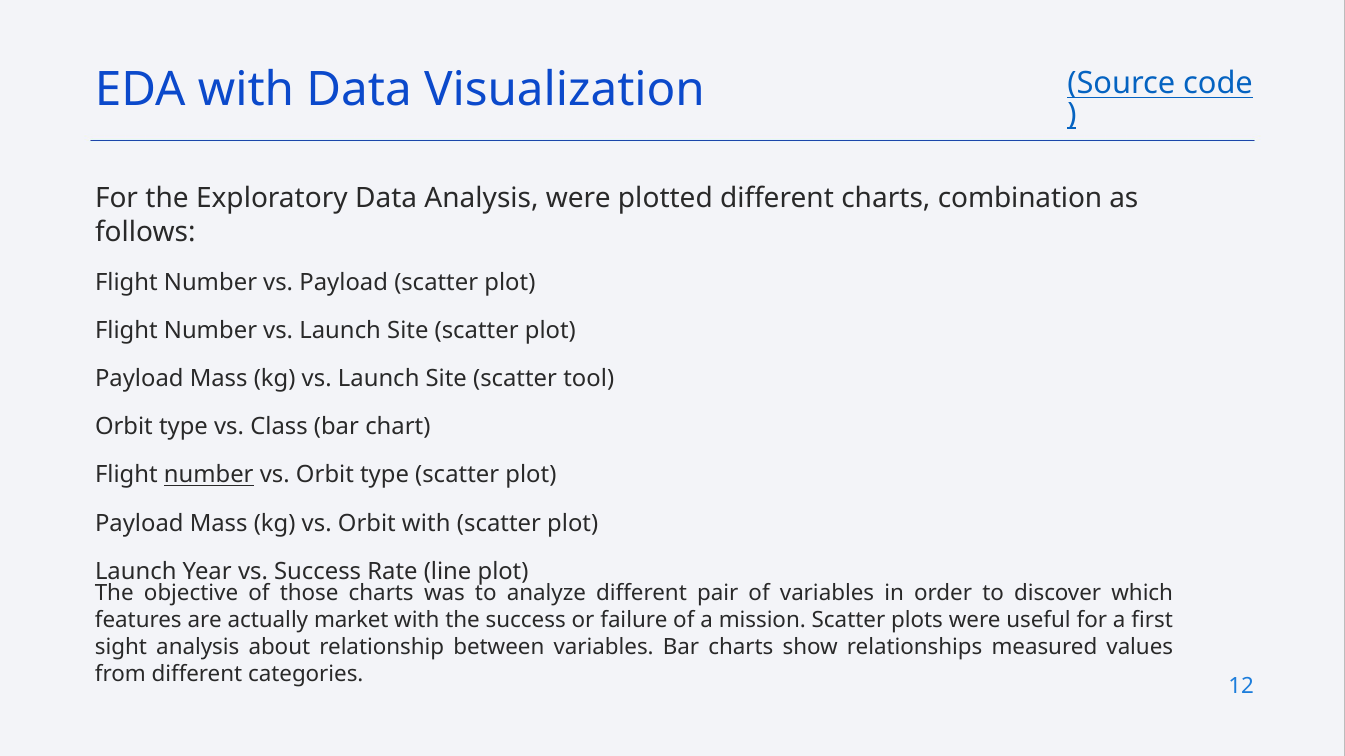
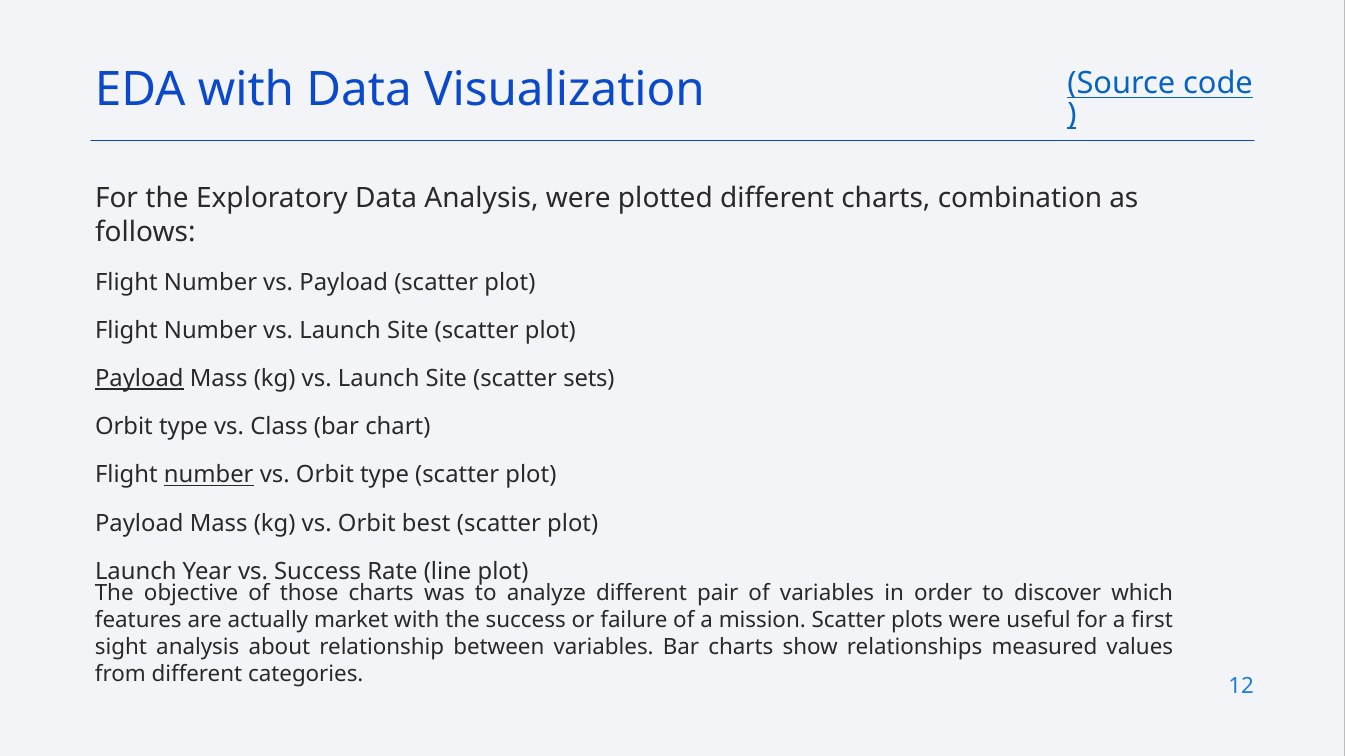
Payload underline: none -> present (139, 379)
tool: tool -> sets (589, 379)
Orbit with: with -> best (426, 524)
